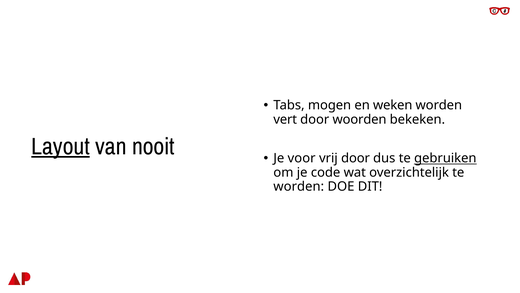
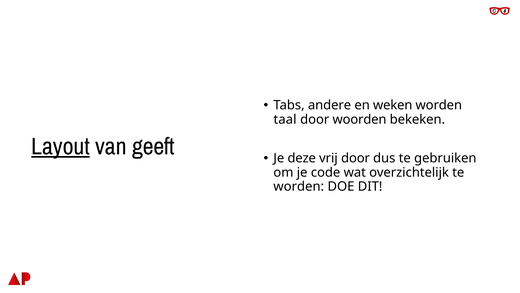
mogen: mogen -> andere (330, 105)
vert: vert -> taal (285, 119)
nooit: nooit -> geeft (153, 146)
voor: voor -> deze (302, 158)
gebruiken underline: present -> none (445, 158)
